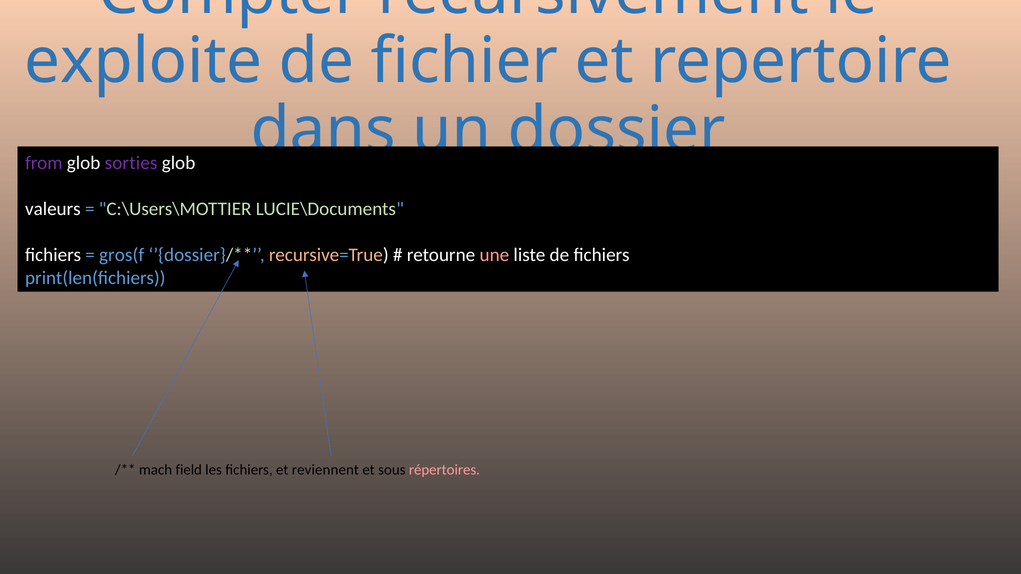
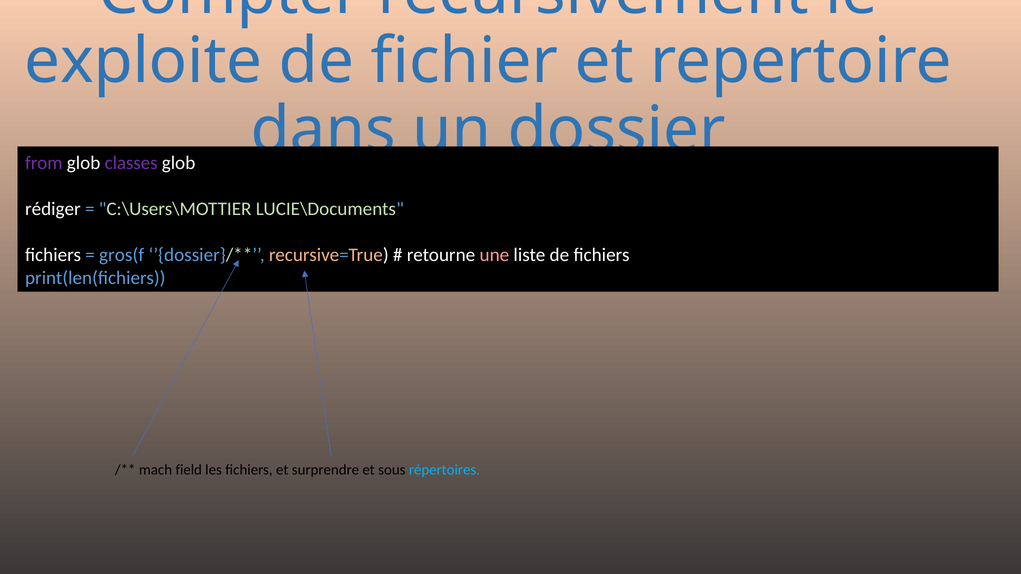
sorties: sorties -> classes (131, 163)
valeurs: valeurs -> rédiger (53, 209)
reviennent: reviennent -> surprendre (325, 470)
répertoires colour: pink -> light blue (444, 470)
